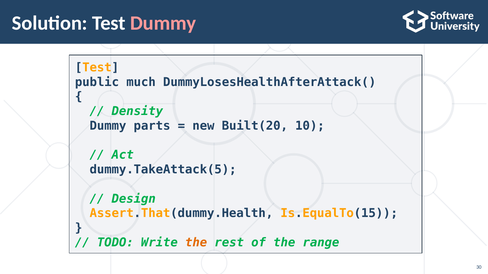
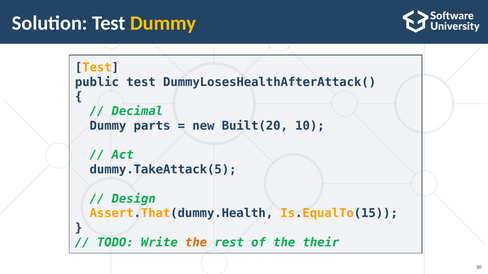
Dummy colour: pink -> yellow (163, 23)
public much: much -> test (141, 82)
Density: Density -> Decimal (137, 111)
range: range -> their (321, 243)
